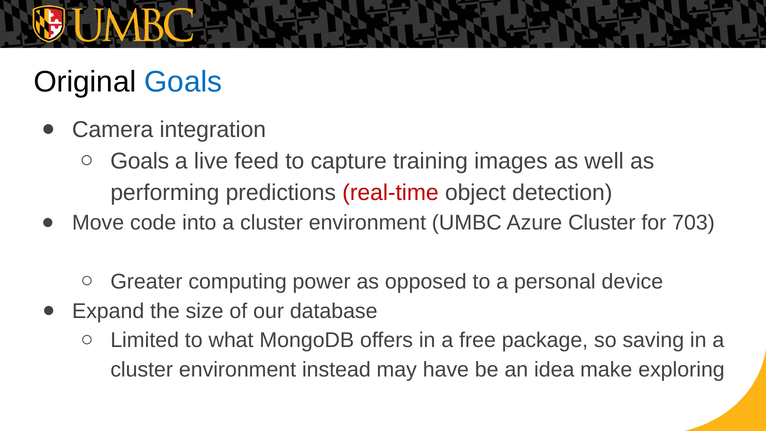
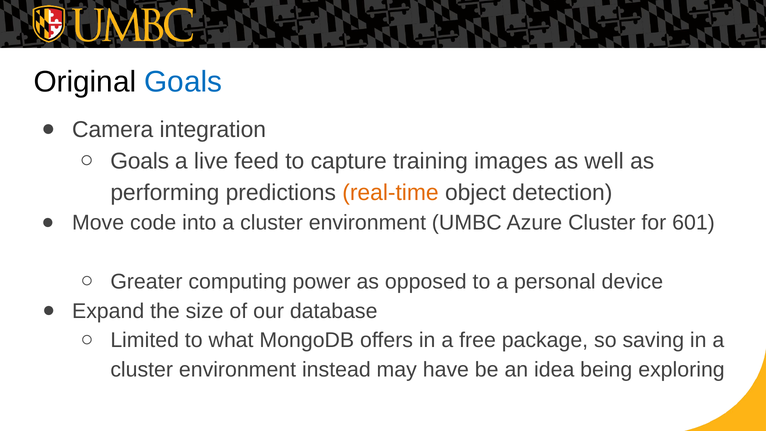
real-time colour: red -> orange (390, 193)
703: 703 -> 601 (694, 223)
make: make -> being (606, 370)
